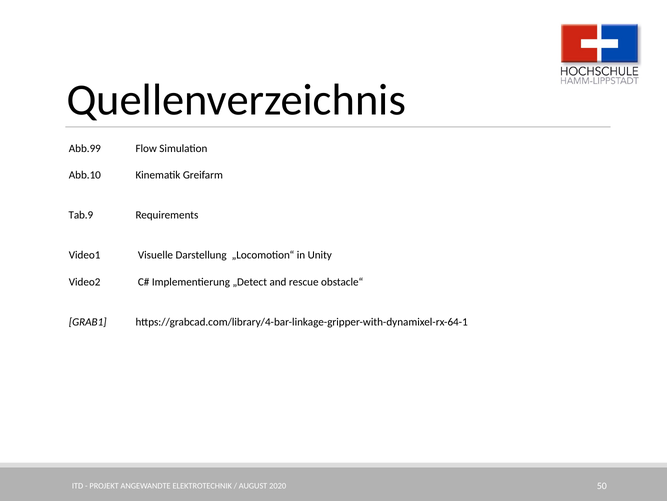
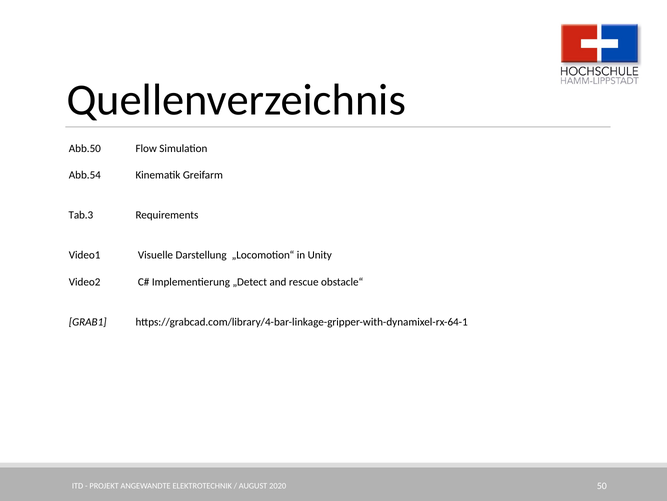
Abb.99: Abb.99 -> Abb.50 (85, 148)
Abb.10: Abb.10 -> Abb.54 (85, 175)
Tab.9: Tab.9 -> Tab.3 (81, 215)
